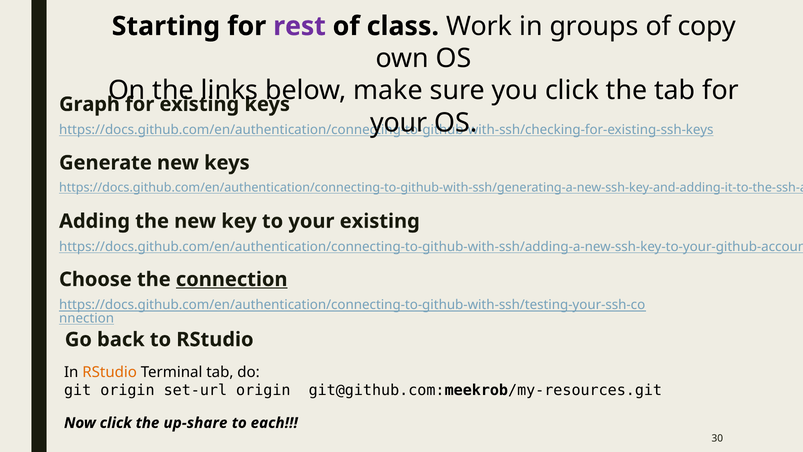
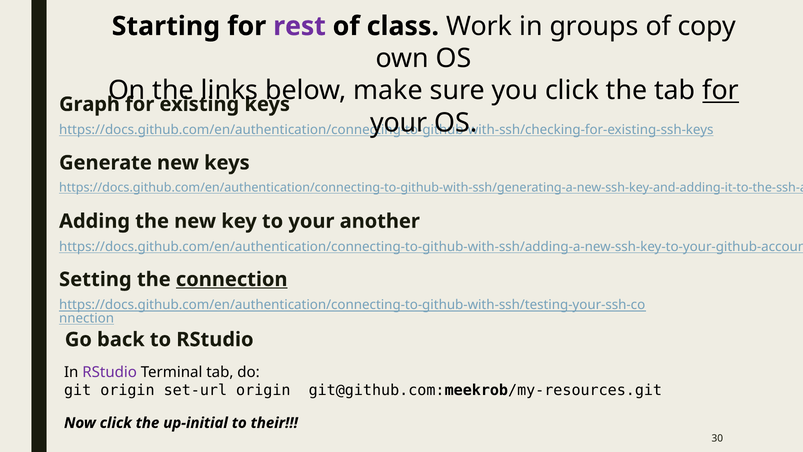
for underline: none -> present (721, 90)
your existing: existing -> another (380, 221)
Choose: Choose -> Setting (95, 279)
RStudio colour: orange -> purple (110, 372)
up-share: up-share -> up-initial (196, 423)
each: each -> their (274, 423)
